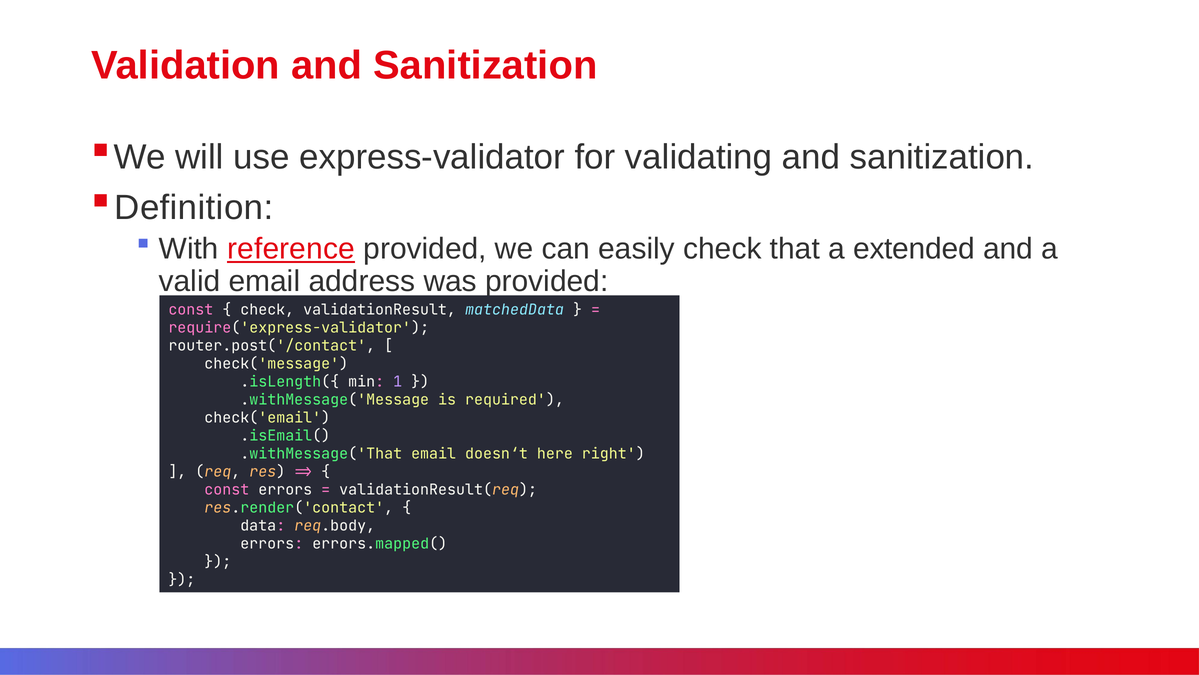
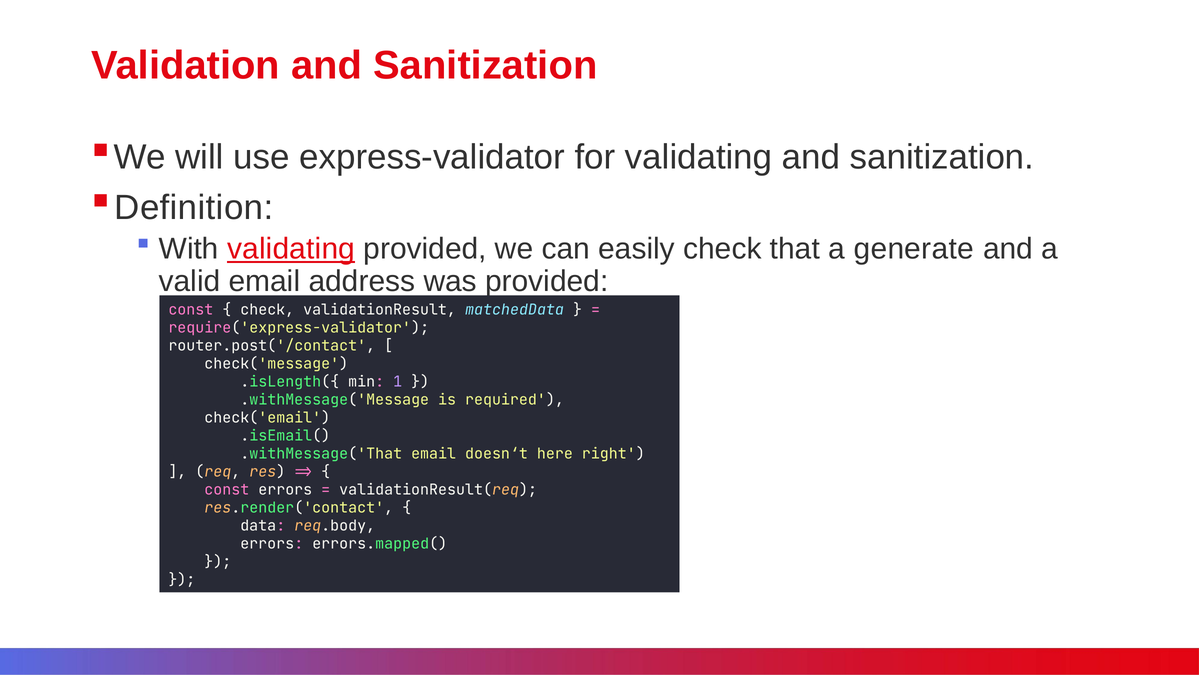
With reference: reference -> validating (291, 249)
extended: extended -> generate (914, 249)
